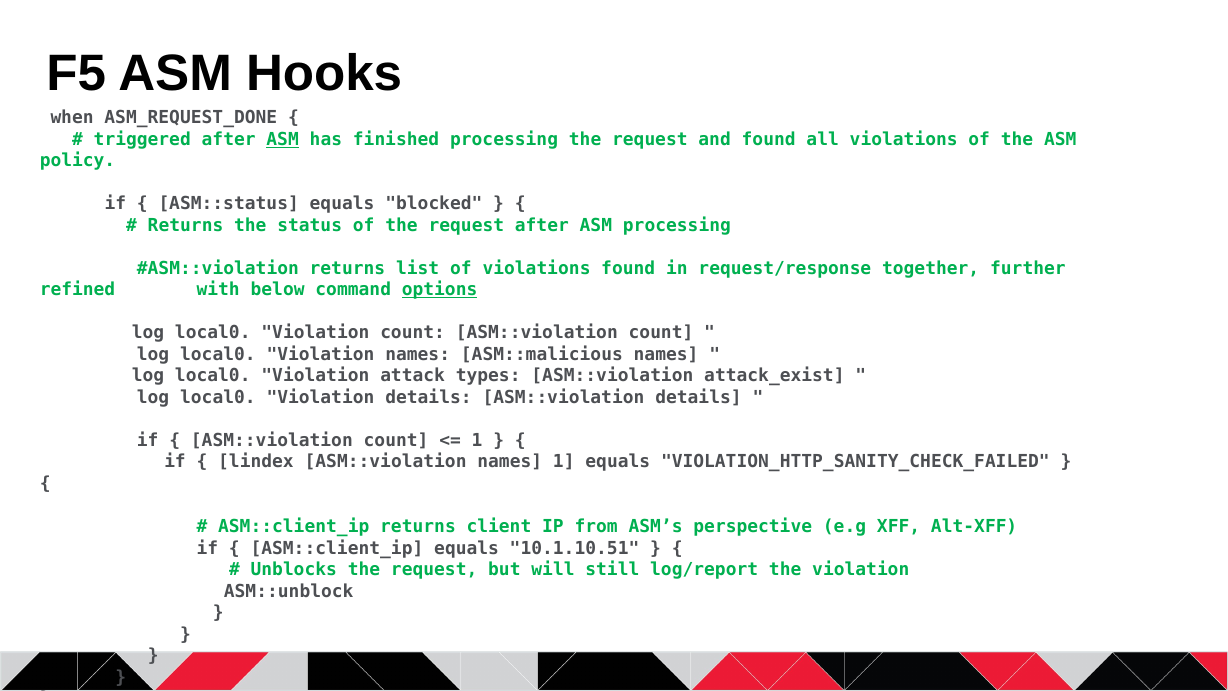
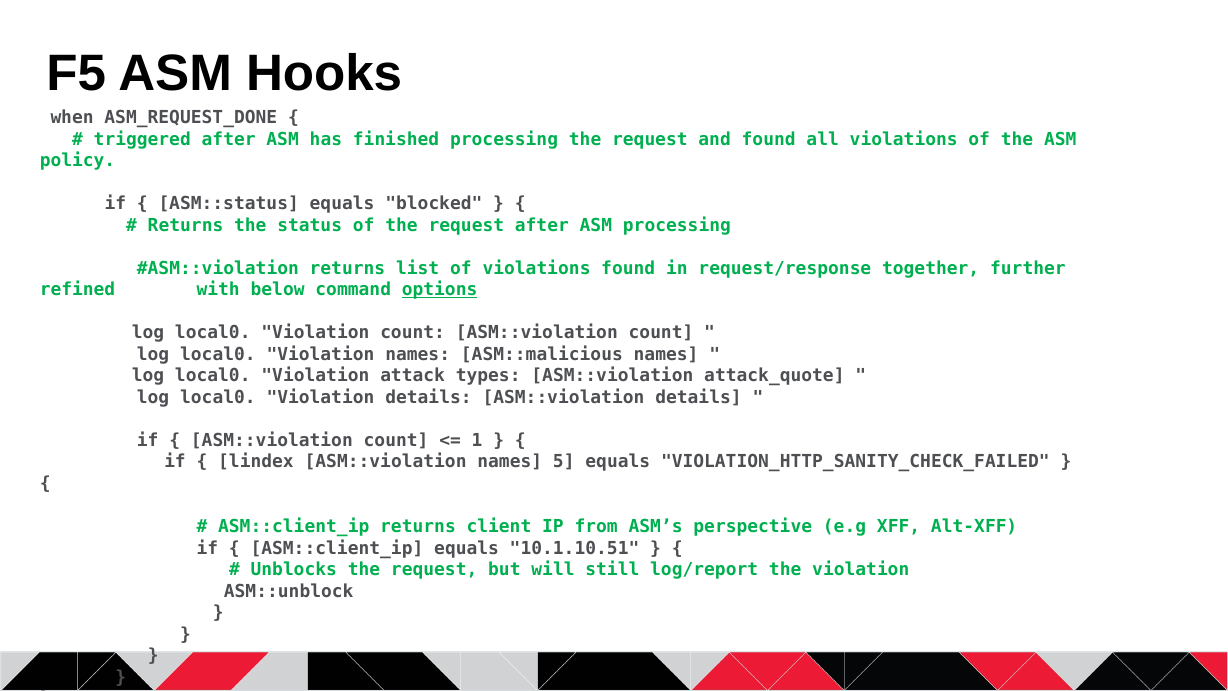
ASM underline: present -> none (283, 139)
attack_exist: attack_exist -> attack_quote (774, 376)
names 1: 1 -> 5 (564, 462)
